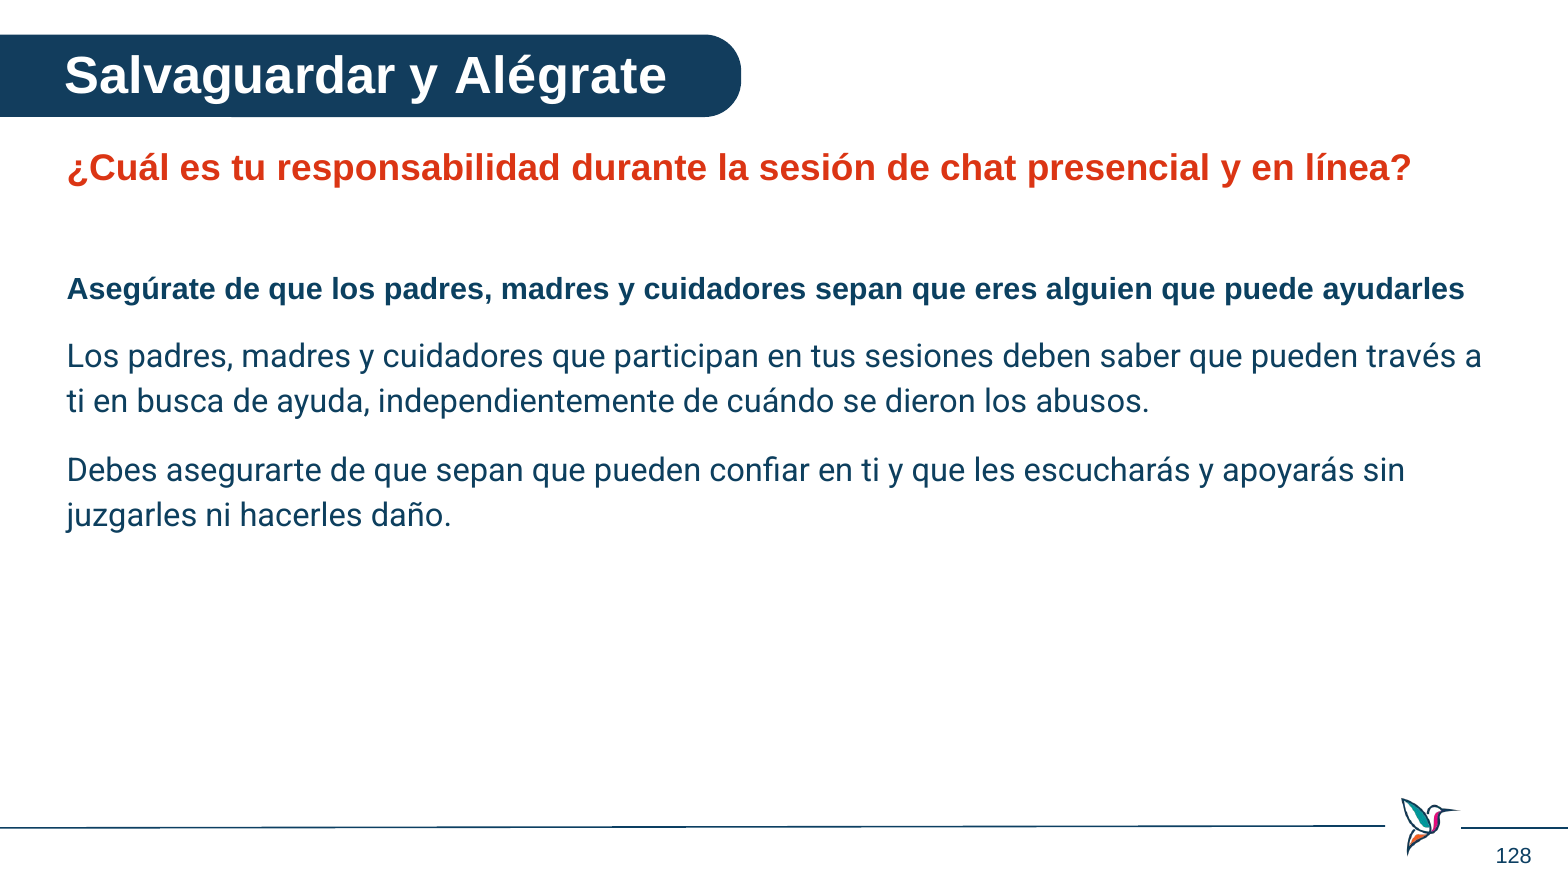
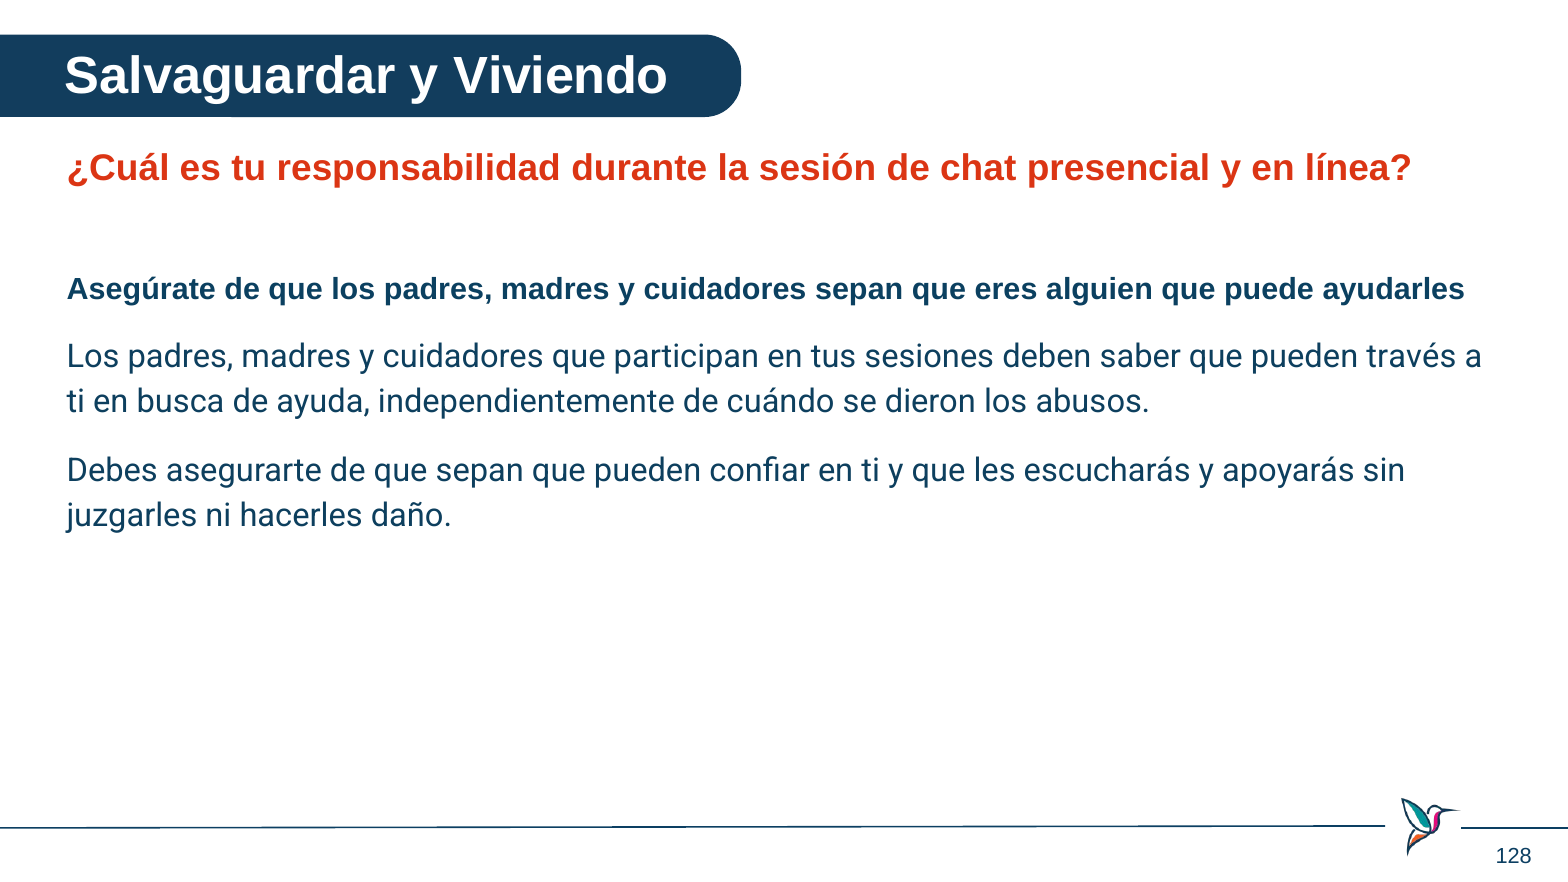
Alégrate: Alégrate -> Viviendo (561, 77)
